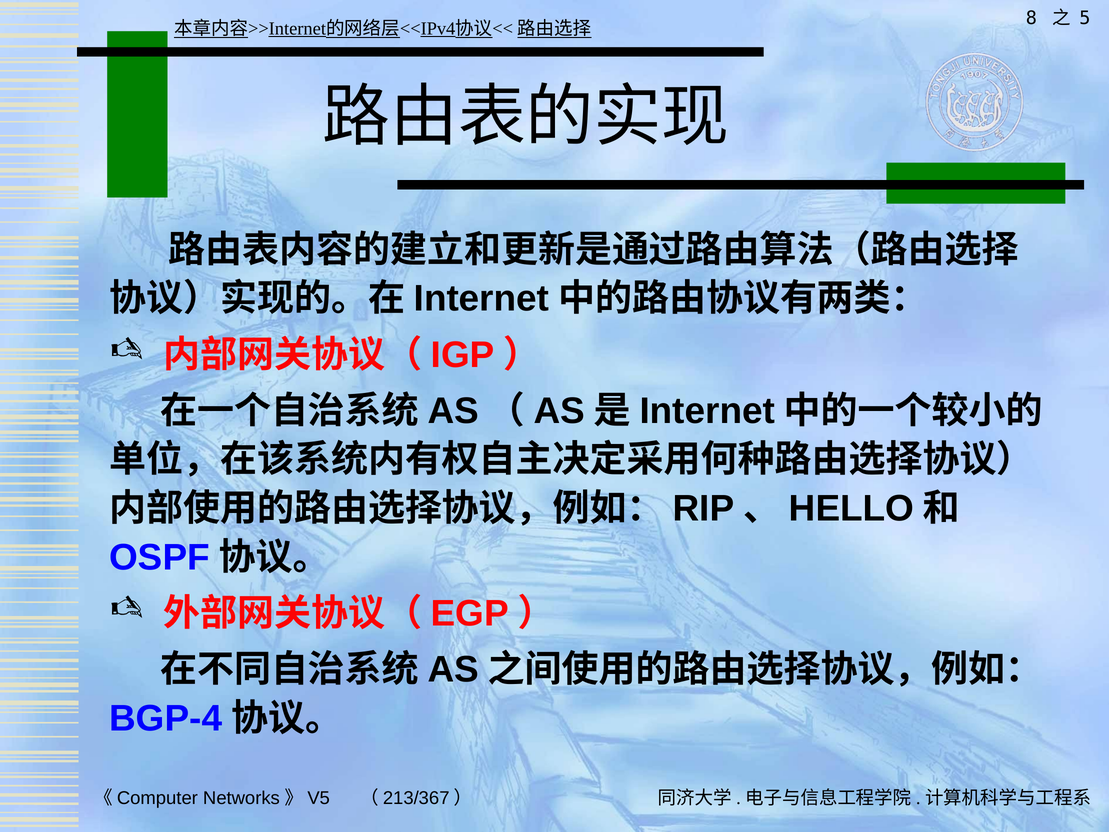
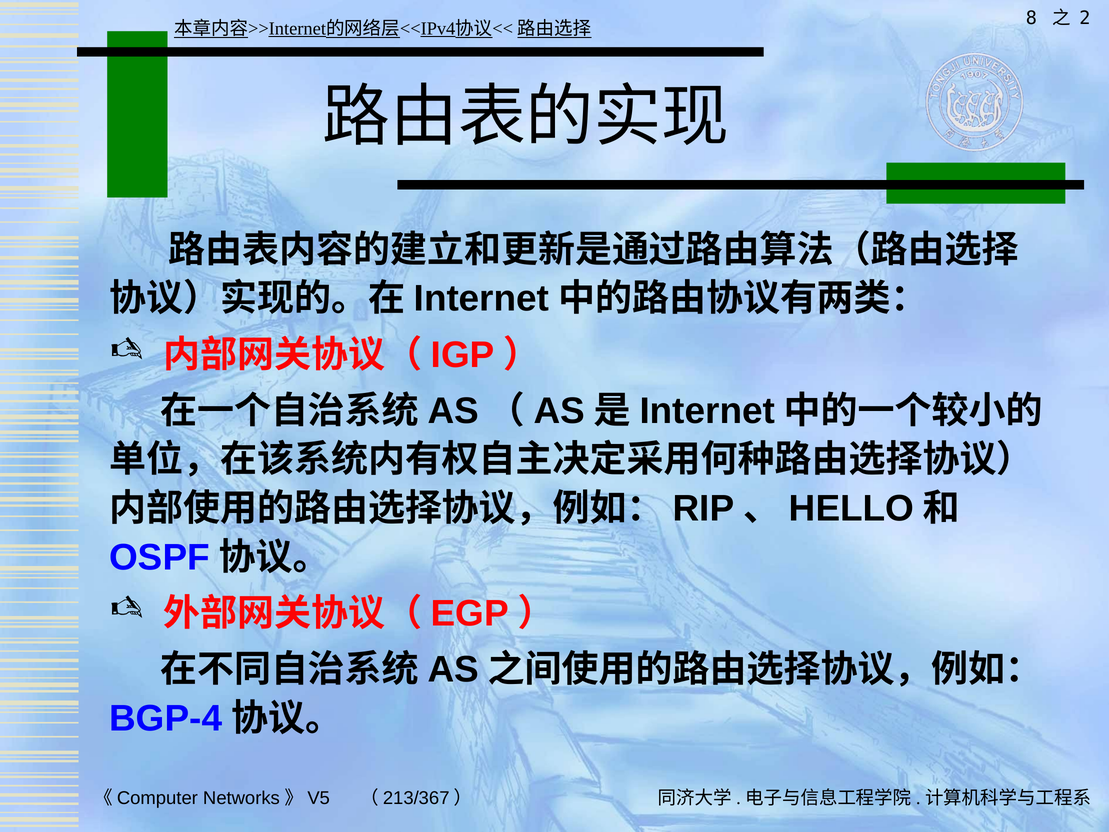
5: 5 -> 2 (1085, 18)
